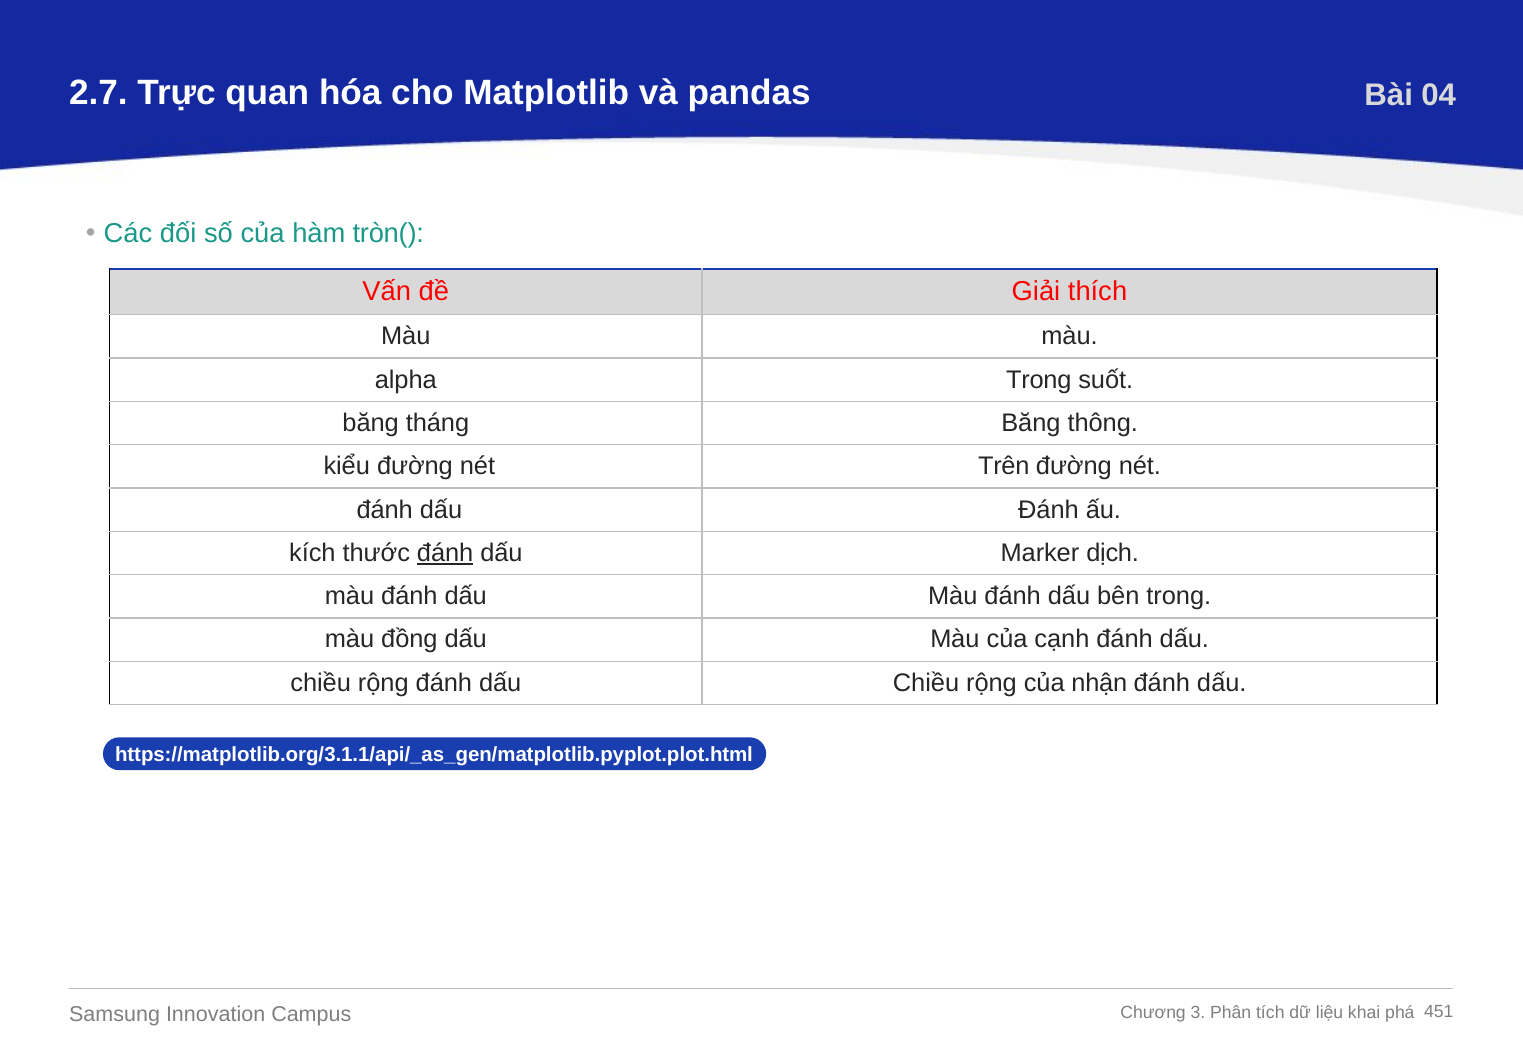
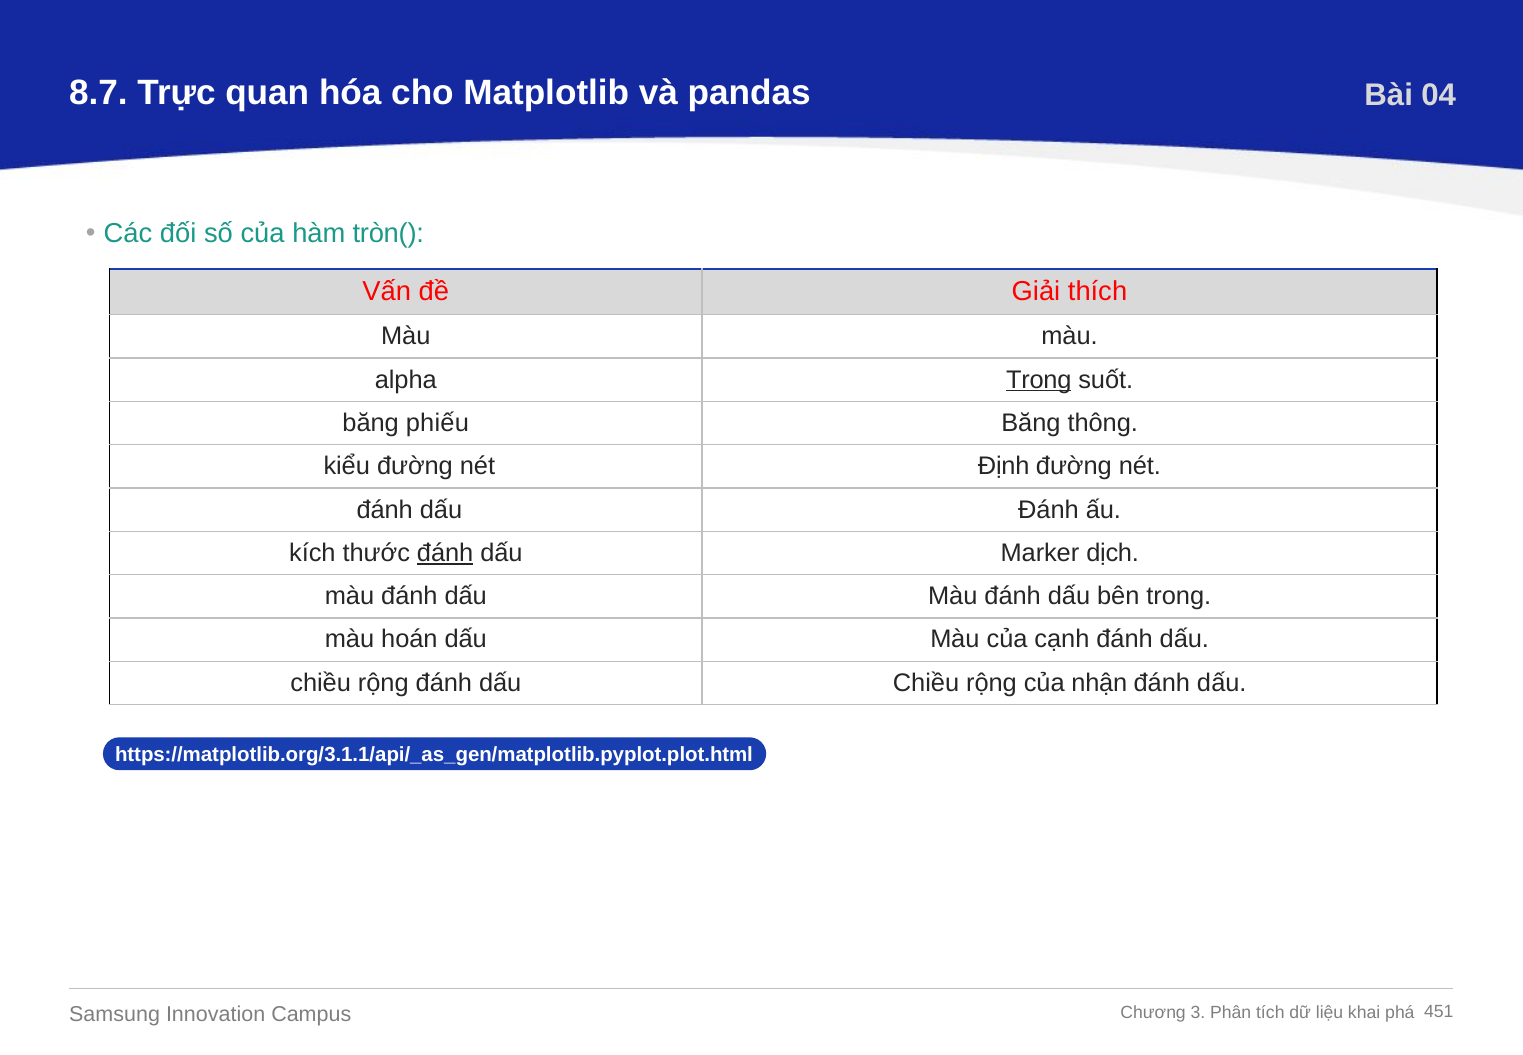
2.7: 2.7 -> 8.7 (98, 93)
Trong underline: none -> present (1039, 380)
tháng: tháng -> phiếu (437, 423)
Trên: Trên -> Định (1004, 466)
đồng: đồng -> hoán (409, 639)
